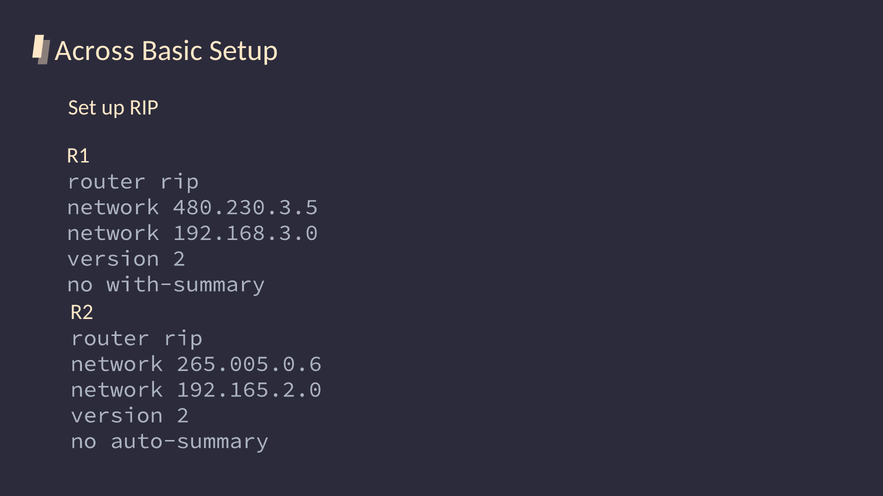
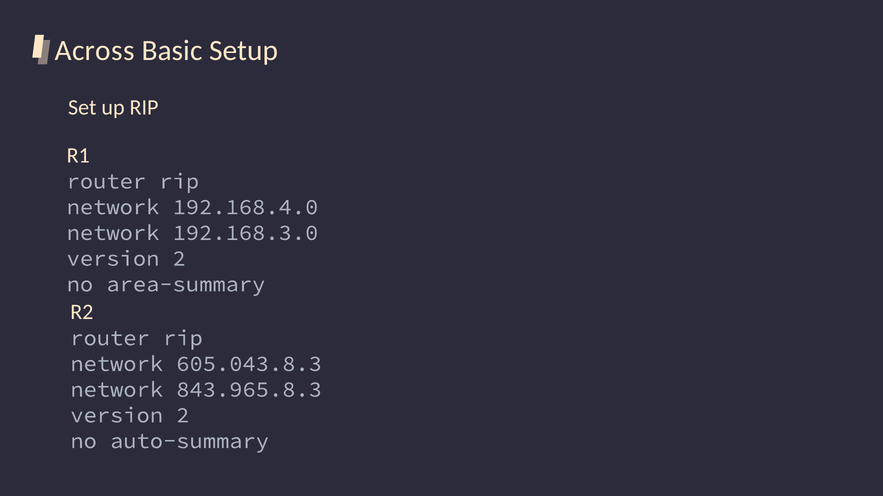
480.230.3.5: 480.230.3.5 -> 192.168.4.0 (245, 207)
with-summary: with-summary -> area-summary (186, 284)
265.005.0.6: 265.005.0.6 -> 605.043.8.3 (249, 364)
192.165.2.0: 192.165.2.0 -> 843.965.8.3 (249, 390)
